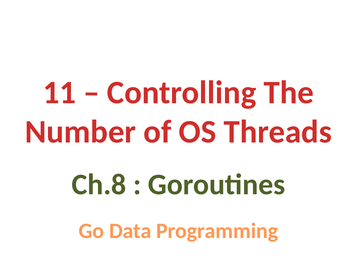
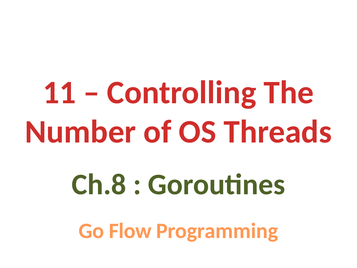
Data: Data -> Flow (130, 231)
